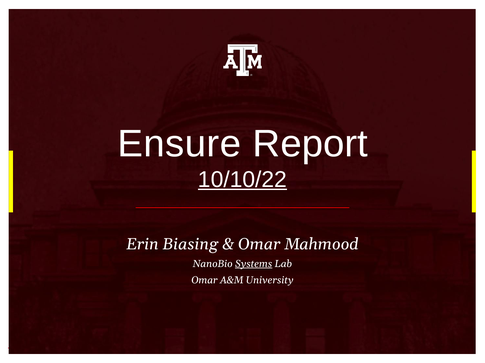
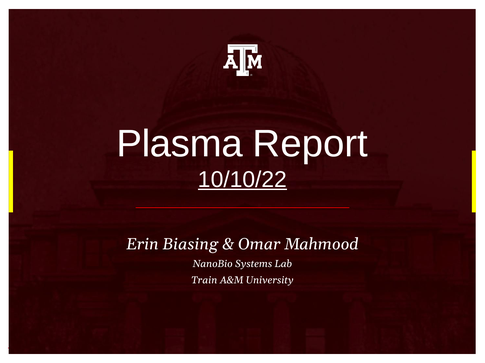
Ensure: Ensure -> Plasma (180, 144)
Systems underline: present -> none (254, 264)
Omar: Omar -> Train (204, 281)
